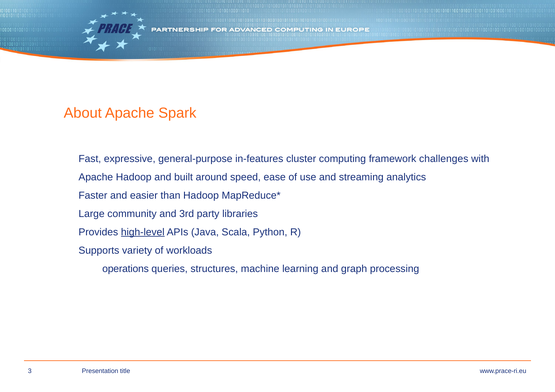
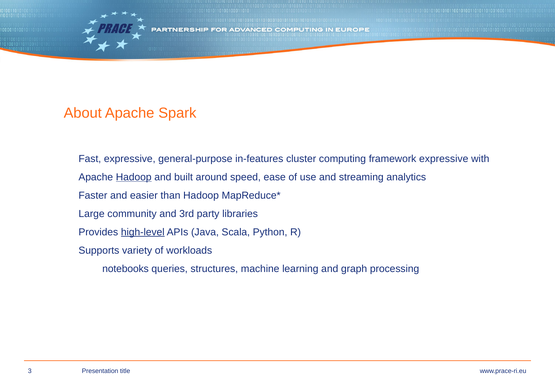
framework challenges: challenges -> expressive (444, 159)
Hadoop underline: none -> present (134, 177)
operations: operations -> notebooks (126, 269)
